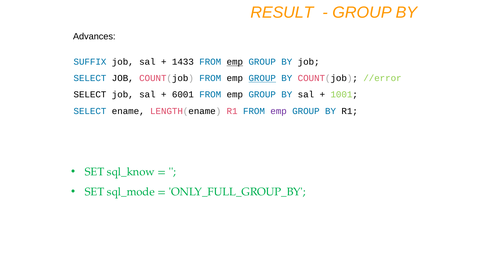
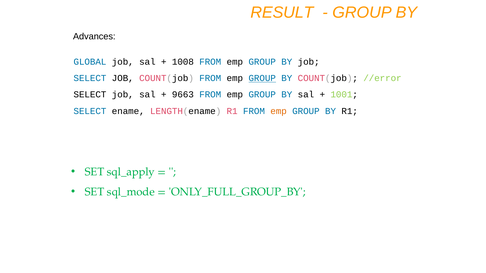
SUFFIX: SUFFIX -> GLOBAL (90, 62)
1433: 1433 -> 1008 (183, 62)
emp underline: present -> none (235, 62)
6001: 6001 -> 9663 (183, 95)
emp colour: purple -> orange (279, 111)
sql_know: sql_know -> sql_apply (131, 172)
